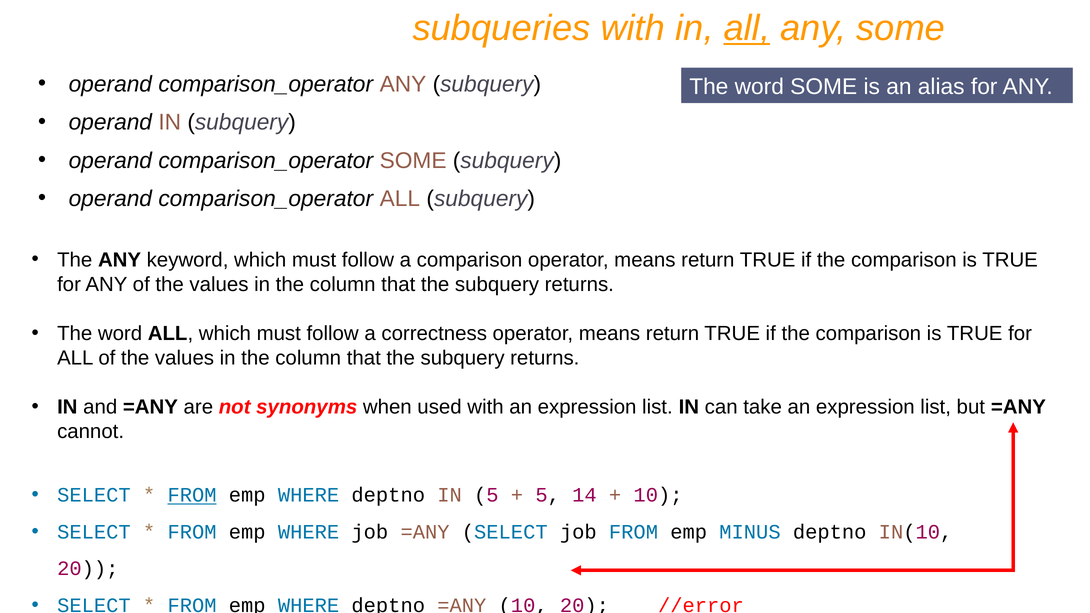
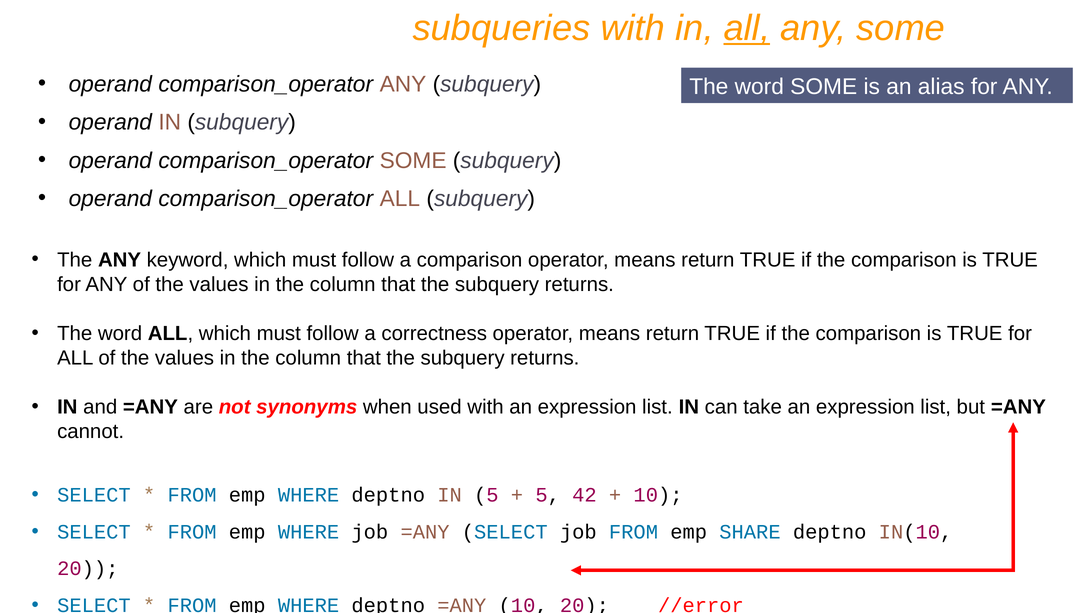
FROM underline: present -> none (192, 495)
14: 14 -> 42 (584, 495)
MINUS: MINUS -> SHARE (750, 532)
